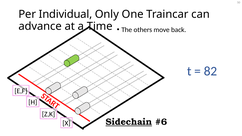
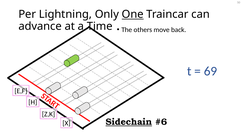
Individual: Individual -> Lightning (65, 14)
One underline: none -> present (133, 14)
82: 82 -> 69 (211, 71)
